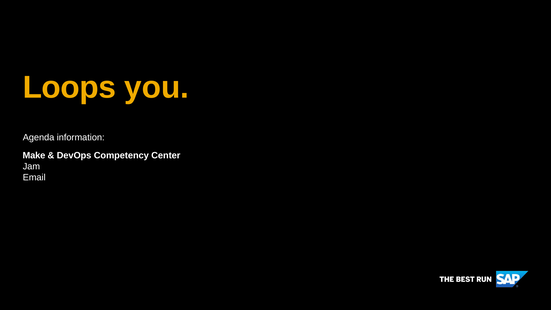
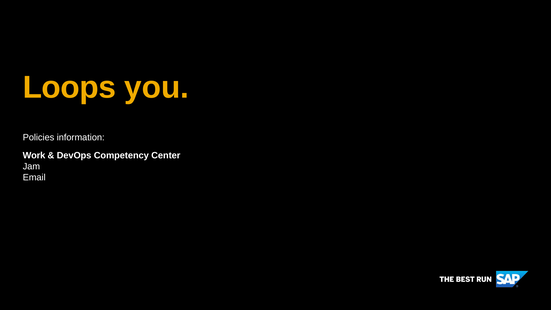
Agenda: Agenda -> Policies (39, 137)
Make: Make -> Work (34, 155)
